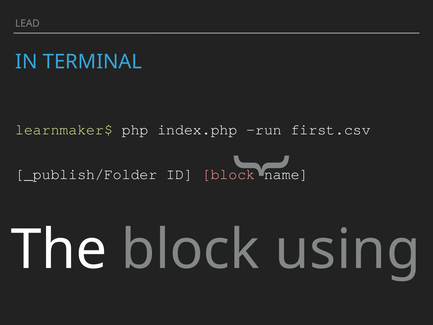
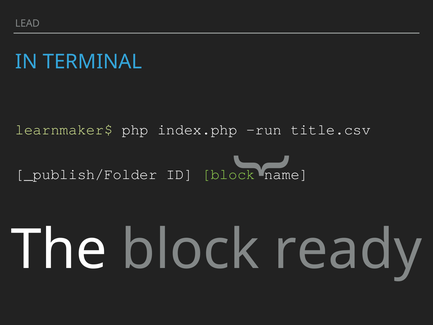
first.csv: first.csv -> title.csv (331, 130)
block colour: pink -> light green (228, 174)
using: using -> ready (348, 250)
